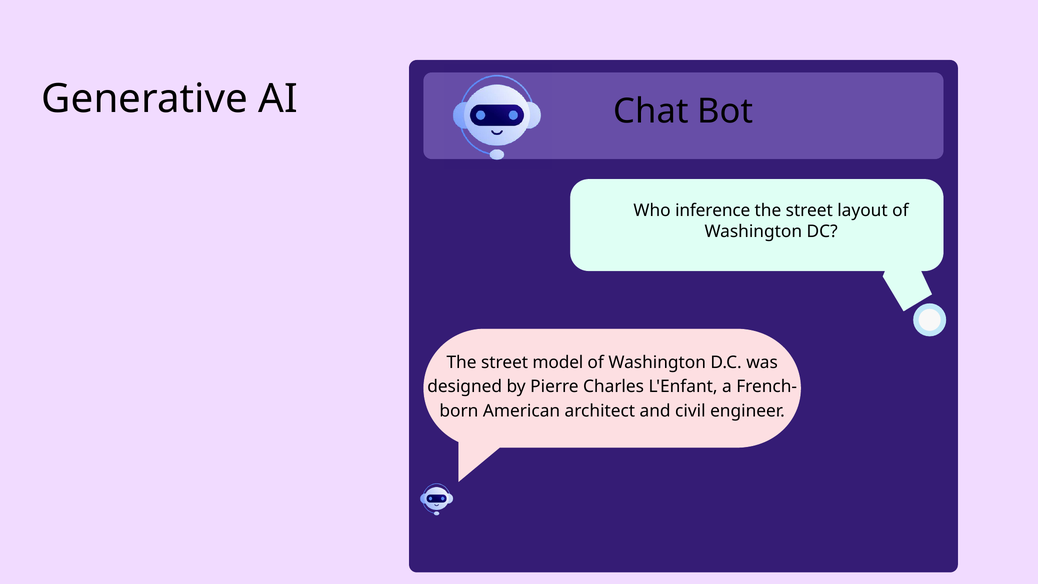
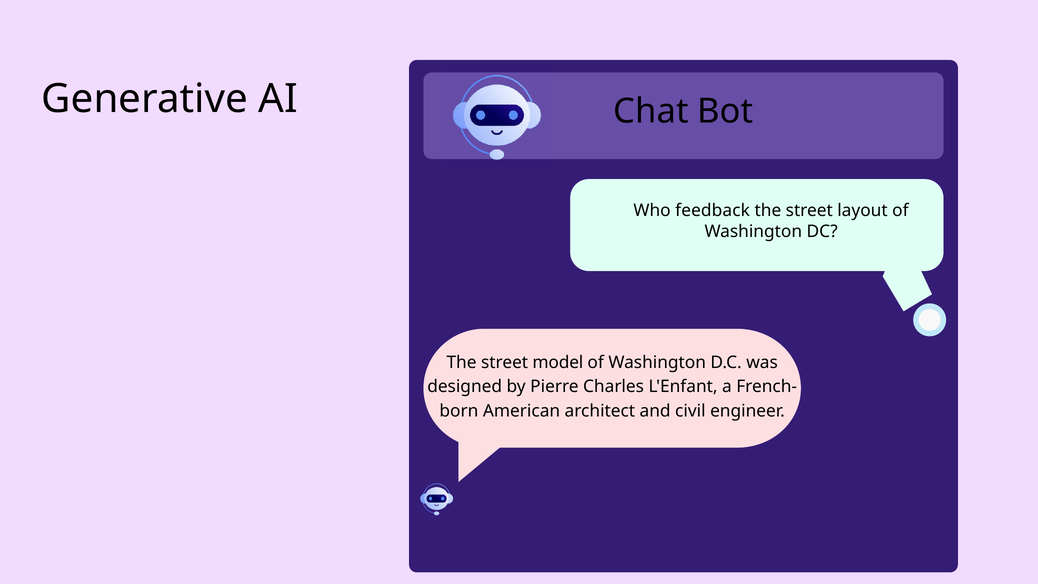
inference: inference -> feedback (713, 211)
